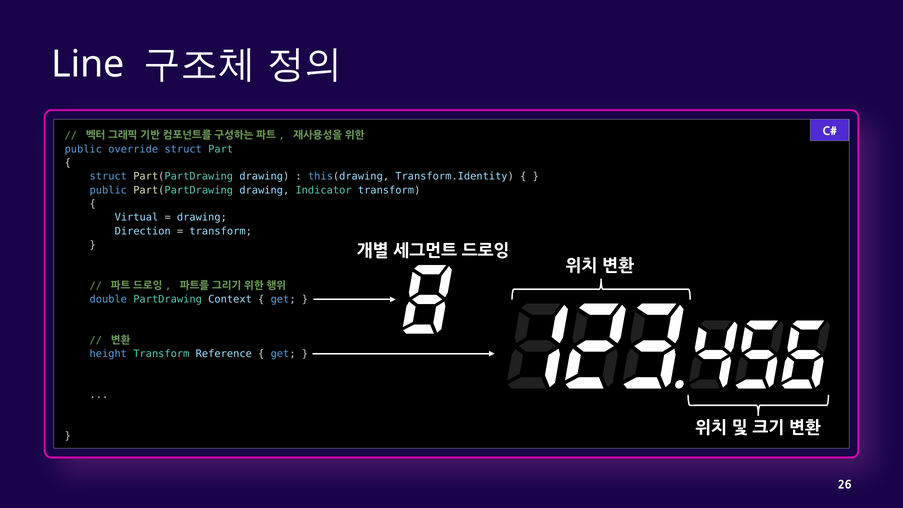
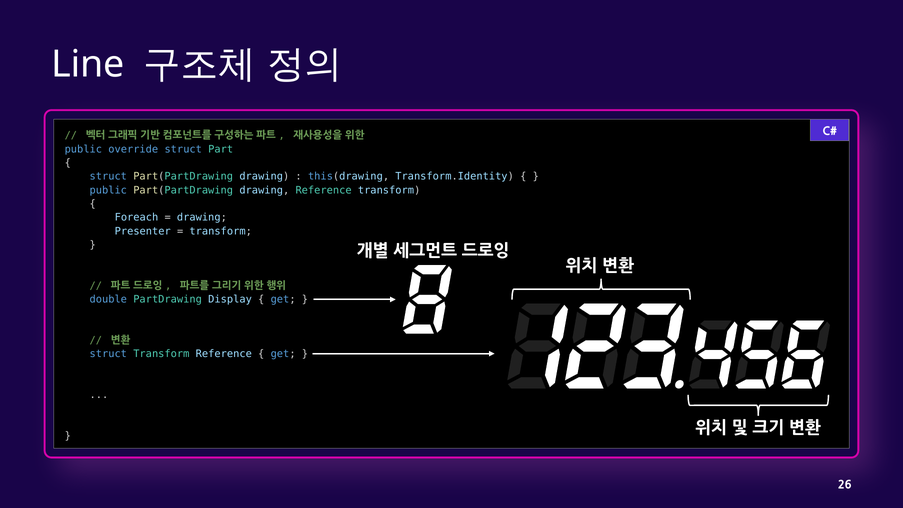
drawing Indicator: Indicator -> Reference (324, 190)
Virtual: Virtual -> Foreach (136, 217)
Direction: Direction -> Presenter (143, 231)
Context: Context -> Display (230, 299)
height: height -> struct (108, 354)
